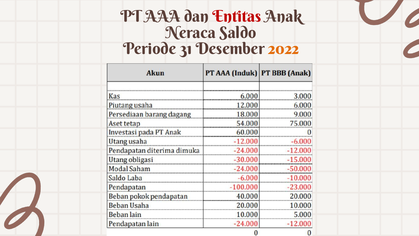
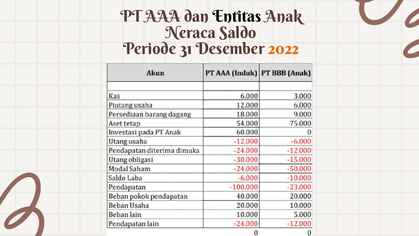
Entitas colour: red -> black (237, 17)
